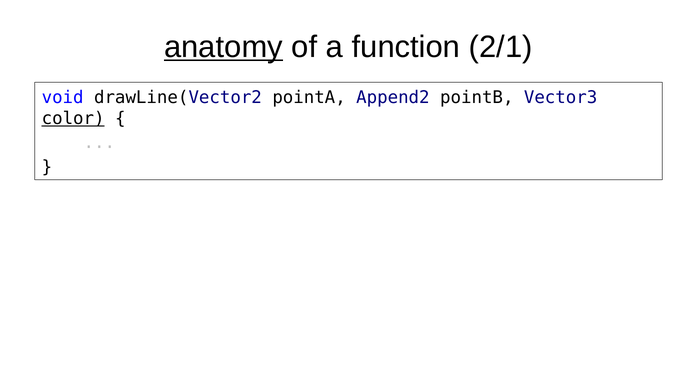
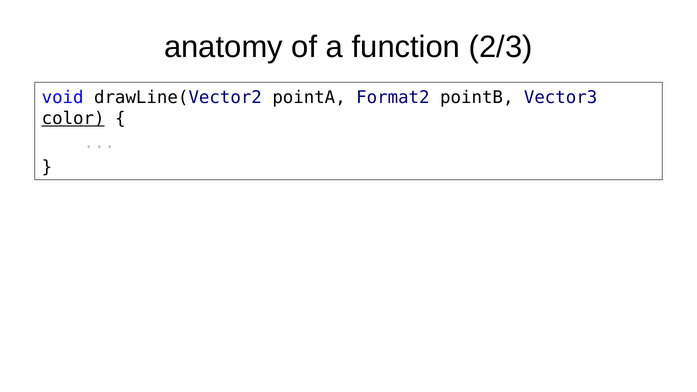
anatomy underline: present -> none (223, 47)
2/1: 2/1 -> 2/3 (501, 47)
Append2: Append2 -> Format2 (393, 97)
